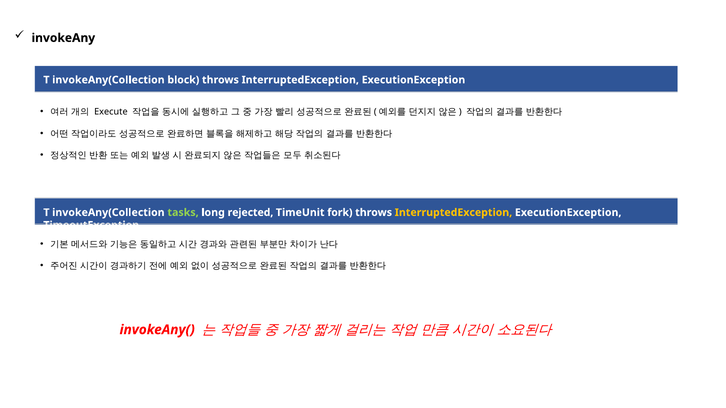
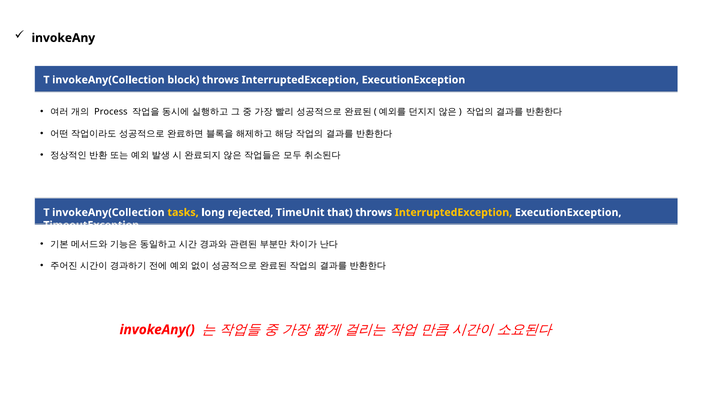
Execute: Execute -> Process (111, 112)
tasks colour: light green -> yellow (183, 213)
fork: fork -> that (340, 213)
